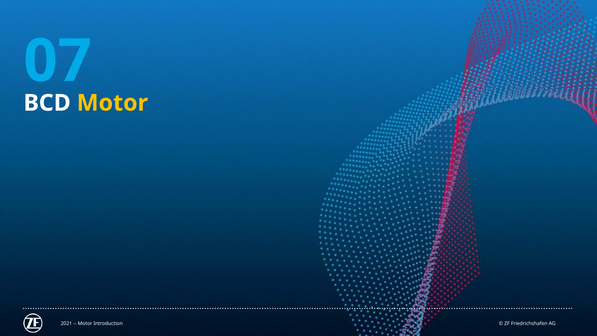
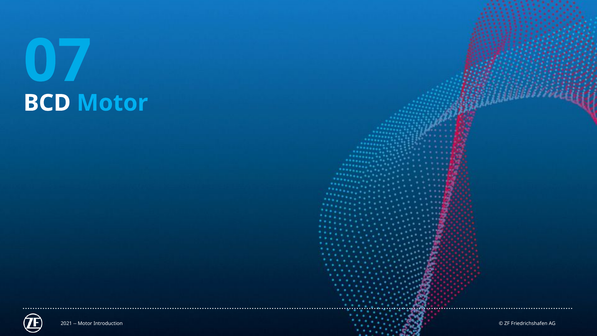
Motor colour: yellow -> light blue (112, 103)
